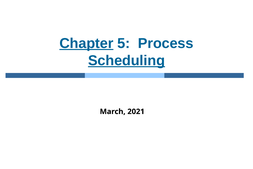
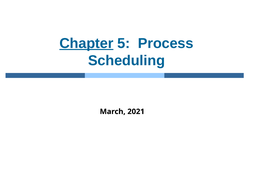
Scheduling underline: present -> none (126, 60)
